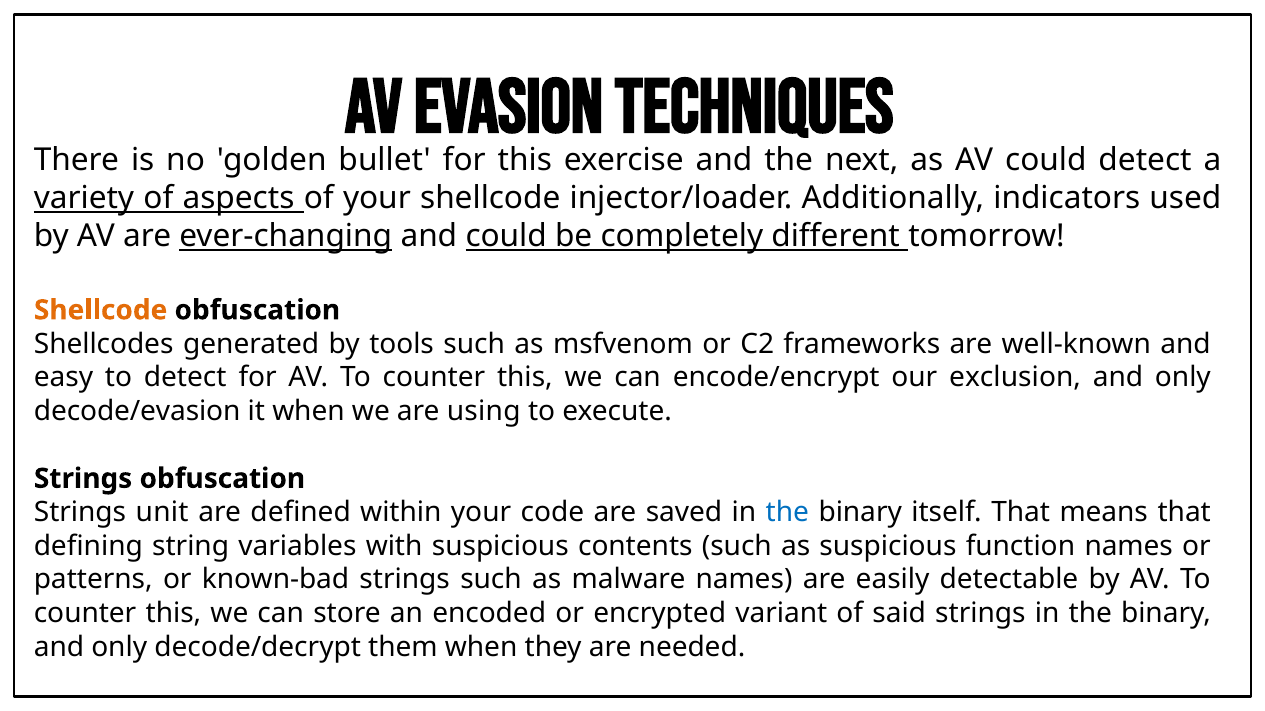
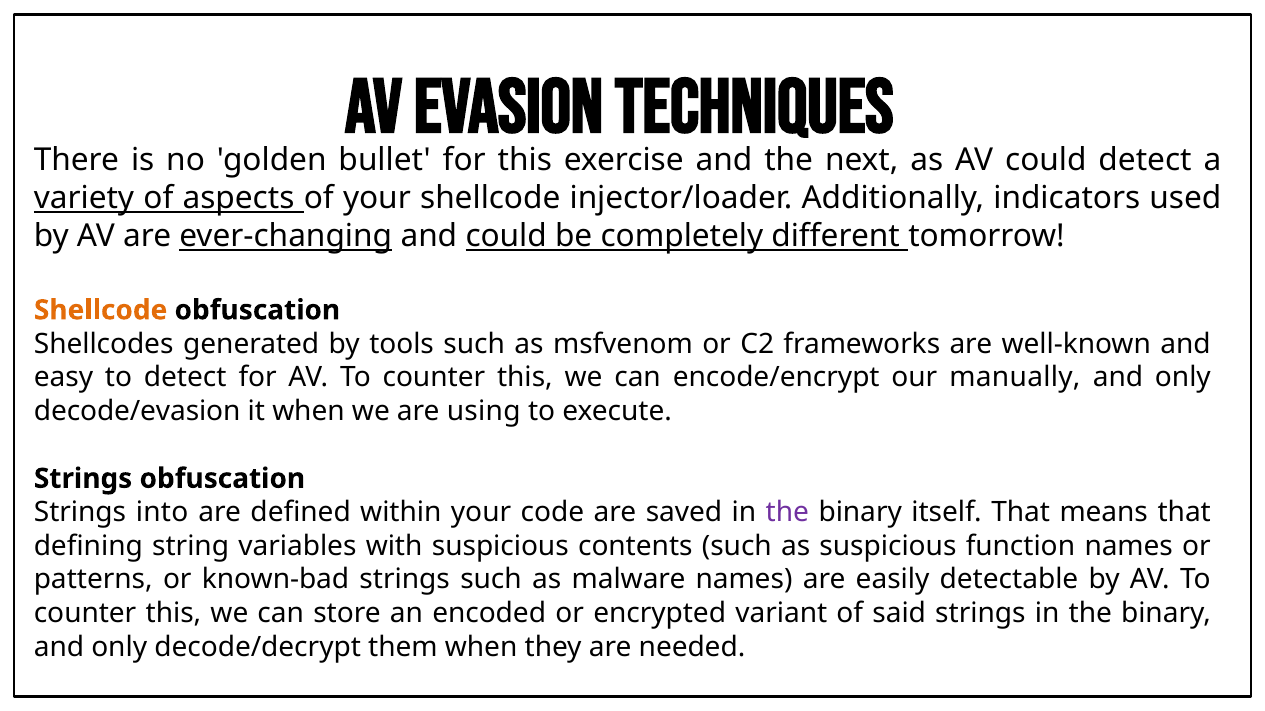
exclusion: exclusion -> manually (1015, 378)
unit: unit -> into (162, 513)
the colour: blue -> purple (787, 513)
